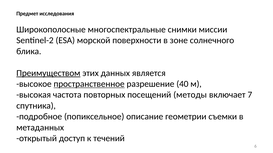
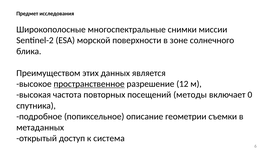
Преимуществом underline: present -> none (48, 73)
40: 40 -> 12 (182, 84)
7: 7 -> 0 (250, 95)
течений: течений -> система (109, 139)
